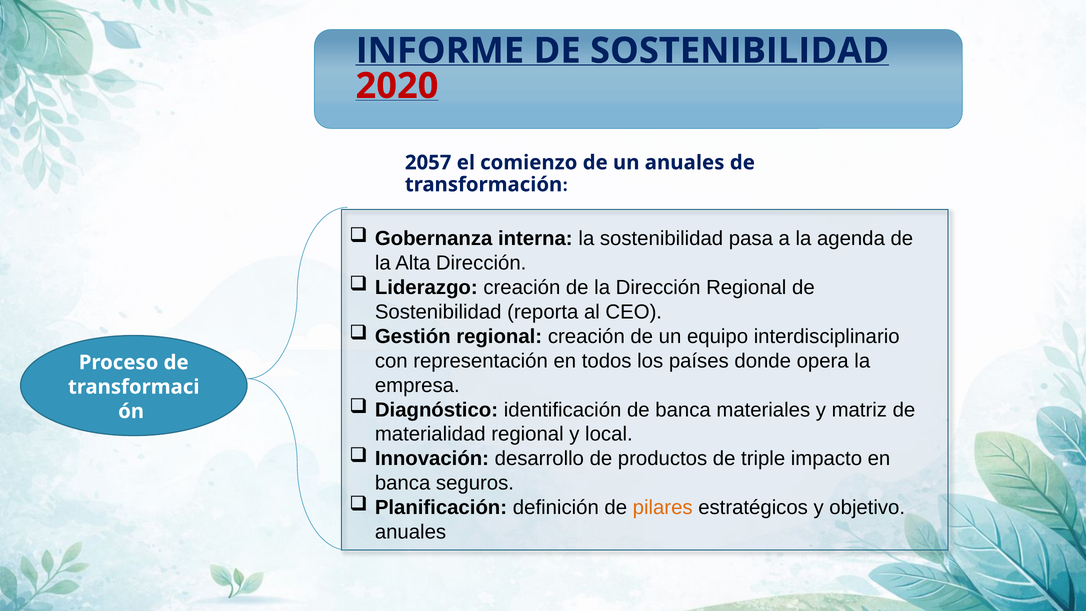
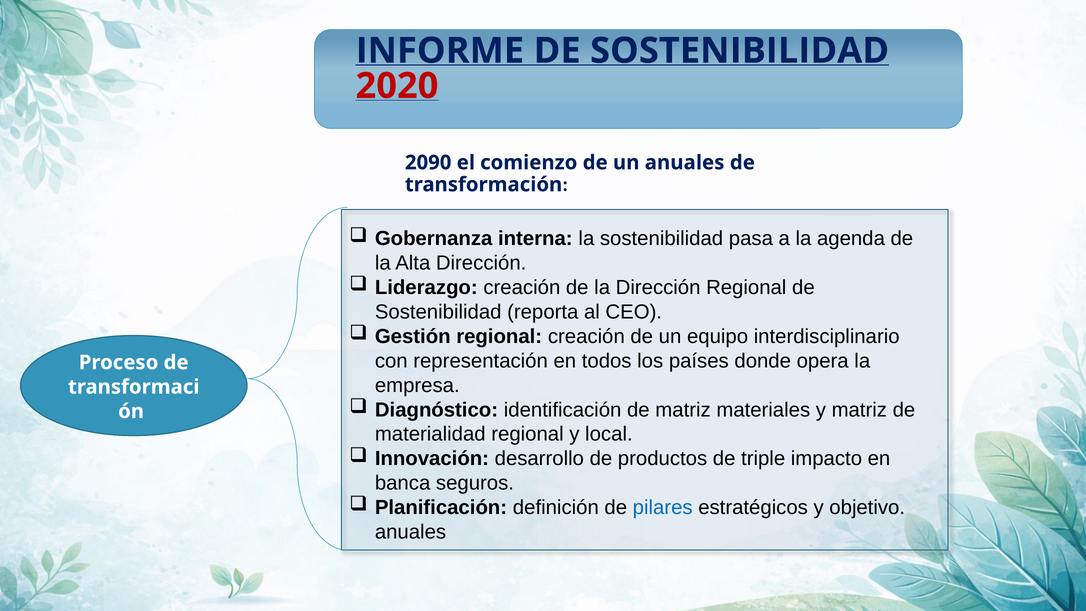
2057: 2057 -> 2090 (428, 163)
de banca: banca -> matriz (683, 410)
pilares colour: orange -> blue (663, 507)
